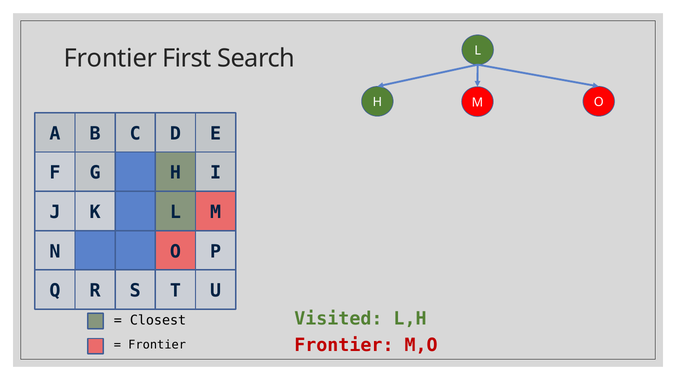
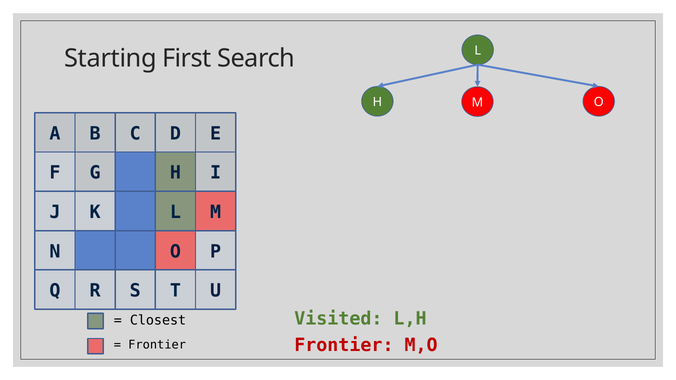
Frontier: Frontier -> Starting (111, 58)
